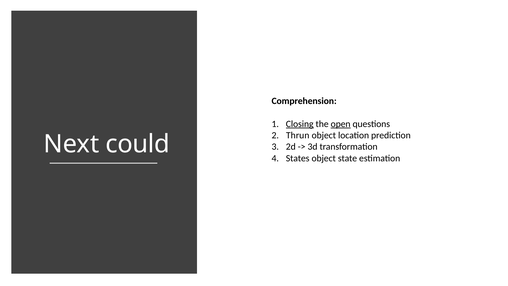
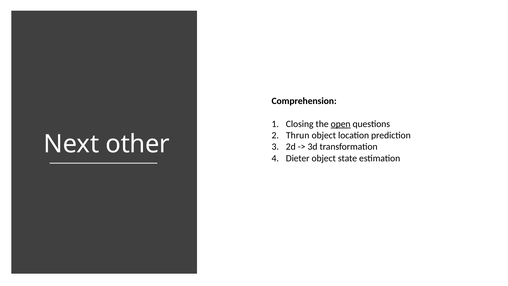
Closing underline: present -> none (300, 124)
could: could -> other (138, 144)
States: States -> Dieter (298, 158)
